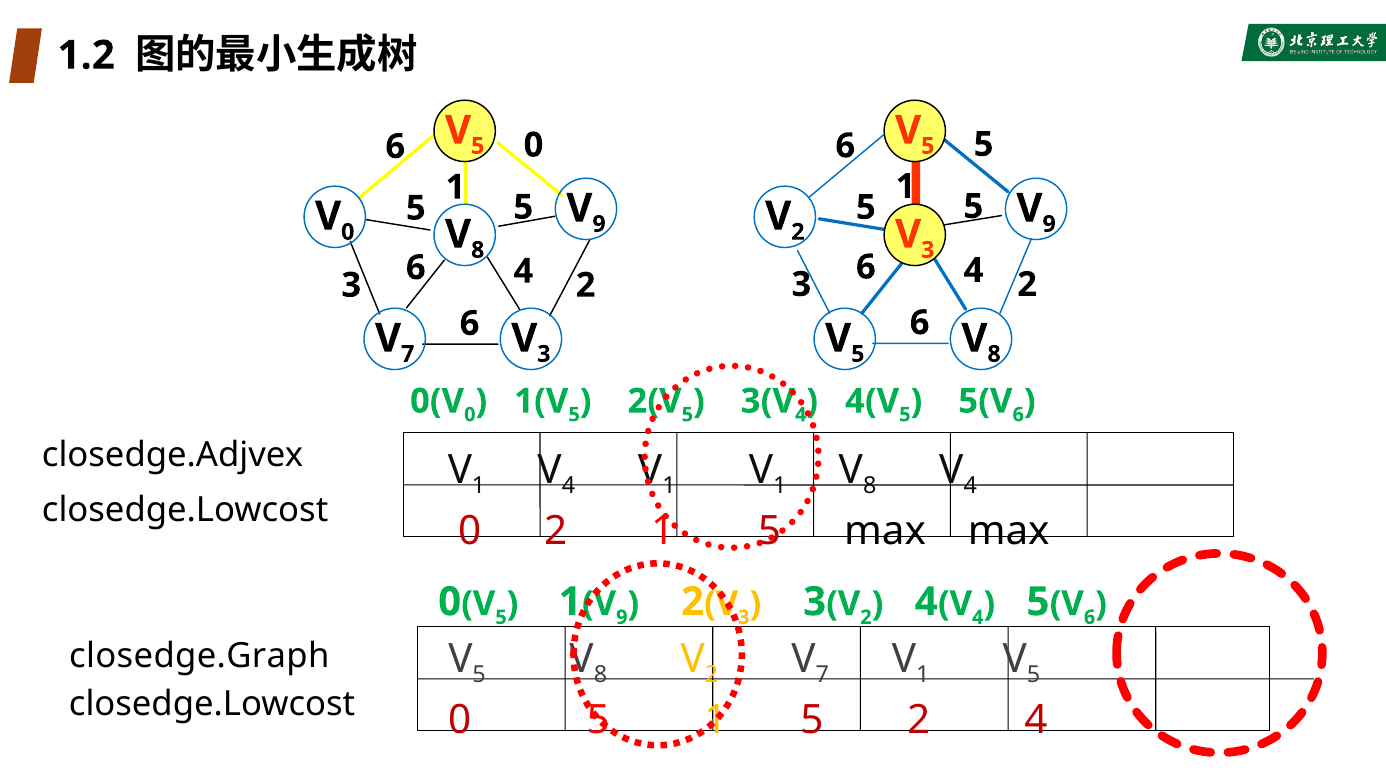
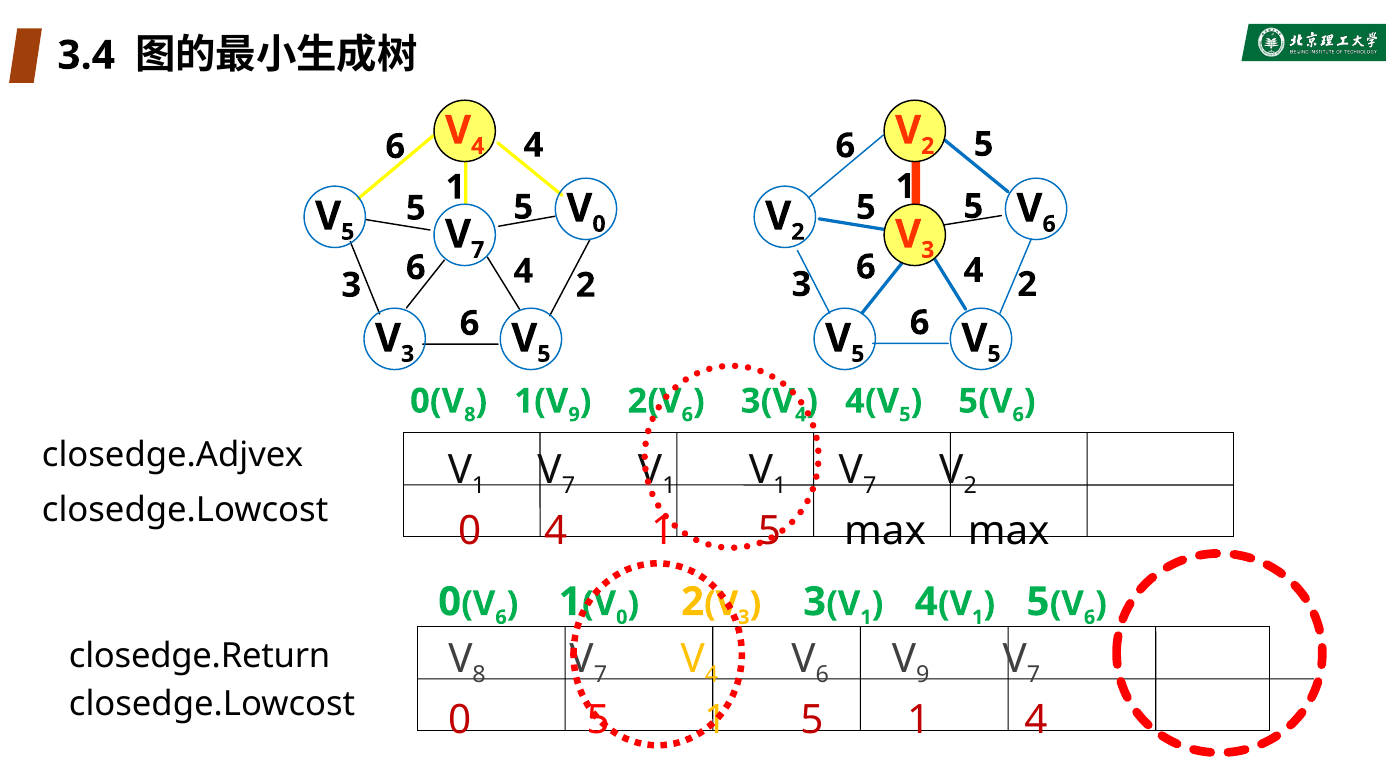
1.2: 1.2 -> 3.4 (86, 55)
5: 5 -> 4 (478, 146)
5: 5 -> 2 (928, 146)
6 0: 0 -> 4 (533, 145)
9: 9 -> 0 (599, 224)
9: 9 -> 6 (1049, 224)
0: 0 -> 5 (348, 232)
8: 8 -> 7 (478, 250)
8: 8 -> 5 (994, 354)
3: 3 -> 5 (544, 354)
7: 7 -> 3 (408, 354)
0: 0 -> 8 (470, 414)
5: 5 -> 9 (574, 414)
5: 5 -> 6 (687, 414)
4: 4 -> 7 (568, 485)
8: 8 -> 7 (870, 485)
4: 4 -> 2 (970, 485)
2: 2 -> 4 (556, 531)
5: 5 -> 6 (501, 617)
9: 9 -> 0 (622, 617)
2: 2 -> 1 (866, 617)
4: 4 -> 1 (978, 617)
closedge.Graph: closedge.Graph -> closedge.Return (200, 656)
5: 5 -> 8 (479, 674)
8: 8 -> 7 (601, 674)
2: 2 -> 4 (711, 674)
7: 7 -> 6 (822, 674)
1: 1 -> 9 (923, 674)
5: 5 -> 7 (1034, 674)
2: 2 -> 1 (919, 720)
